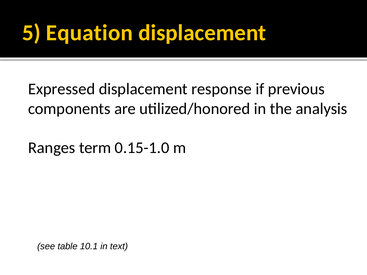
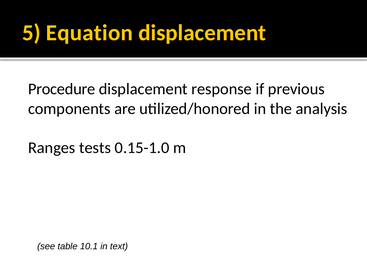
Expressed: Expressed -> Procedure (62, 89)
term: term -> tests (95, 148)
